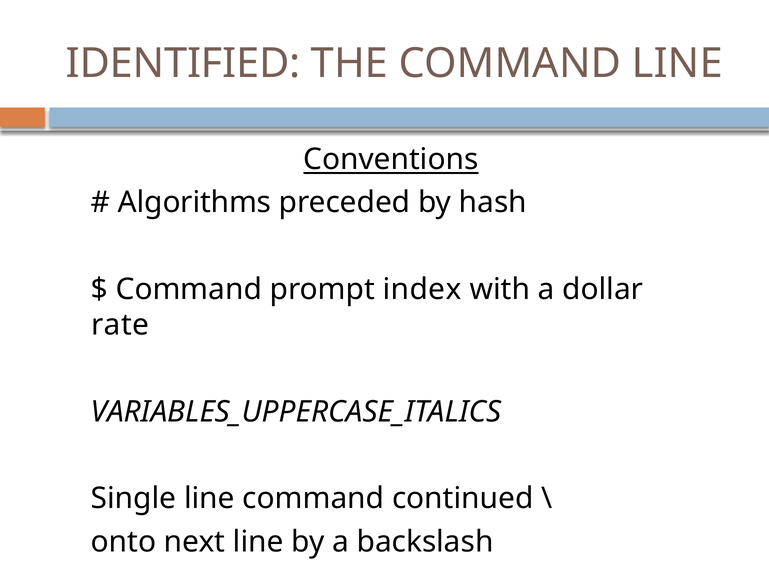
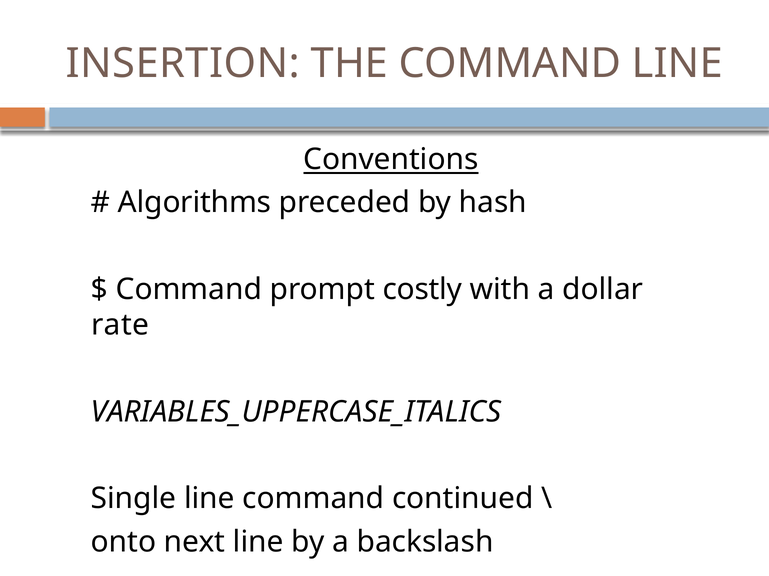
IDENTIFIED: IDENTIFIED -> INSERTION (183, 64)
index: index -> costly (422, 290)
